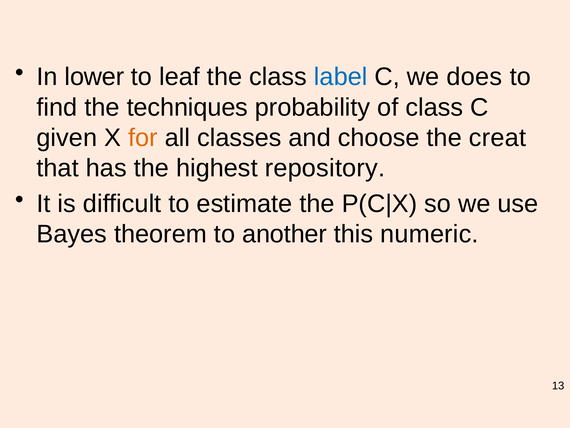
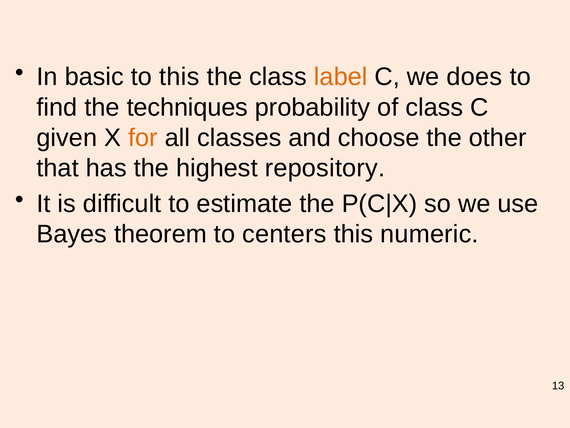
lower: lower -> basic (94, 77)
to leaf: leaf -> this (179, 77)
label colour: blue -> orange (341, 77)
creat: creat -> other (498, 138)
another: another -> centers (284, 234)
